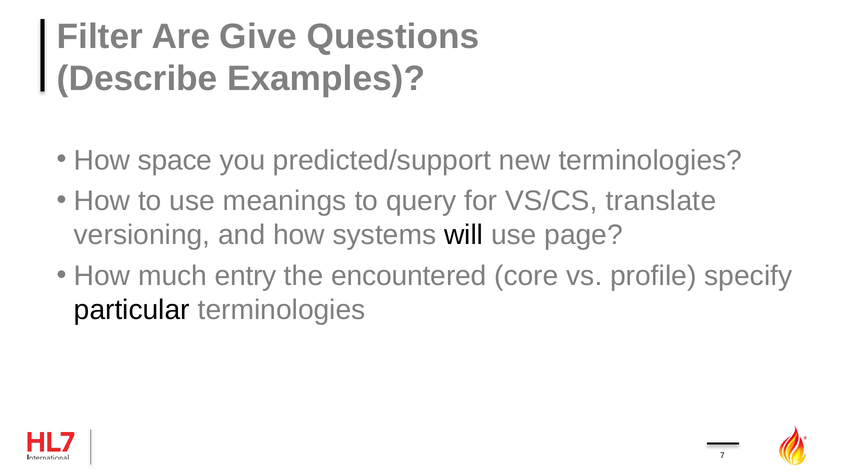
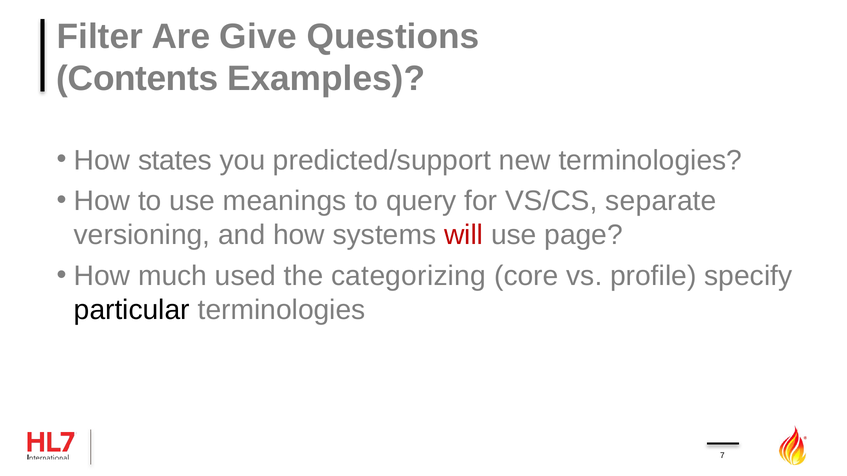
Describe: Describe -> Contents (137, 79)
space: space -> states (175, 160)
translate: translate -> separate (661, 201)
will colour: black -> red (464, 235)
entry: entry -> used (246, 276)
encountered: encountered -> categorizing (409, 276)
